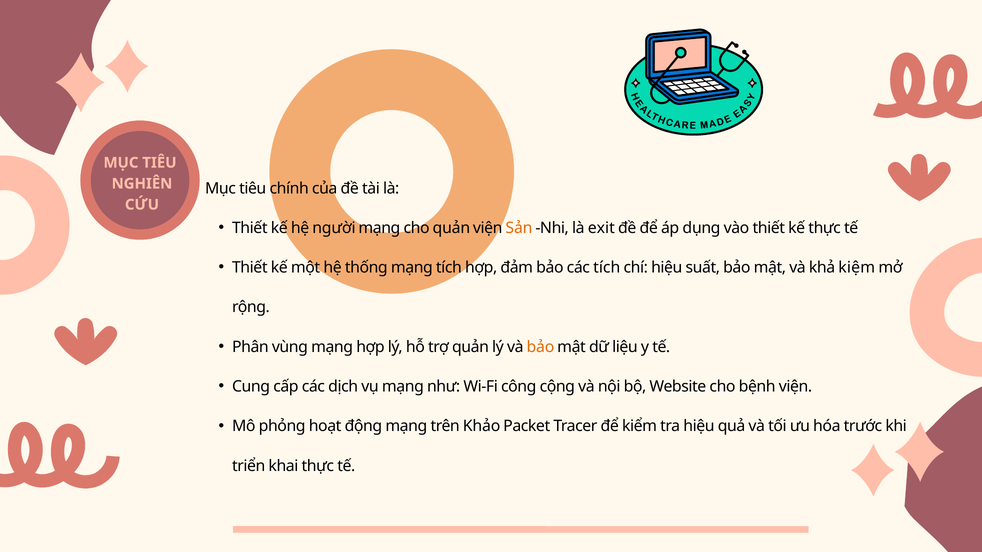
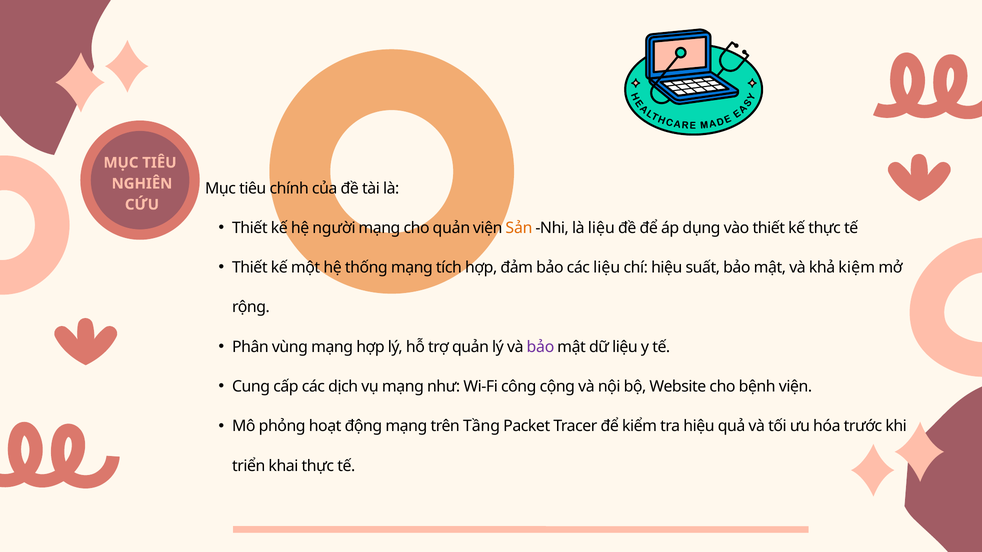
là exit: exit -> liệu (601, 228)
các tích: tích -> liệu (607, 268)
bảo colour: orange -> purple (540, 347)
Khảo: Khảo -> Tầng (482, 426)
